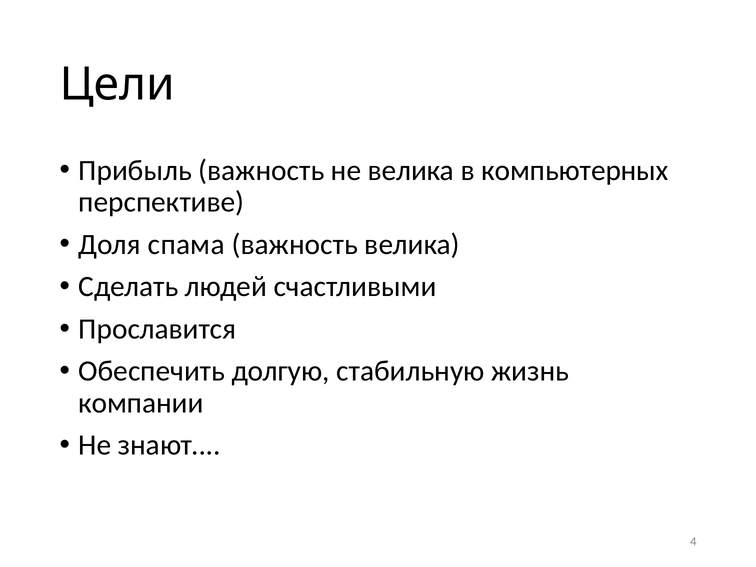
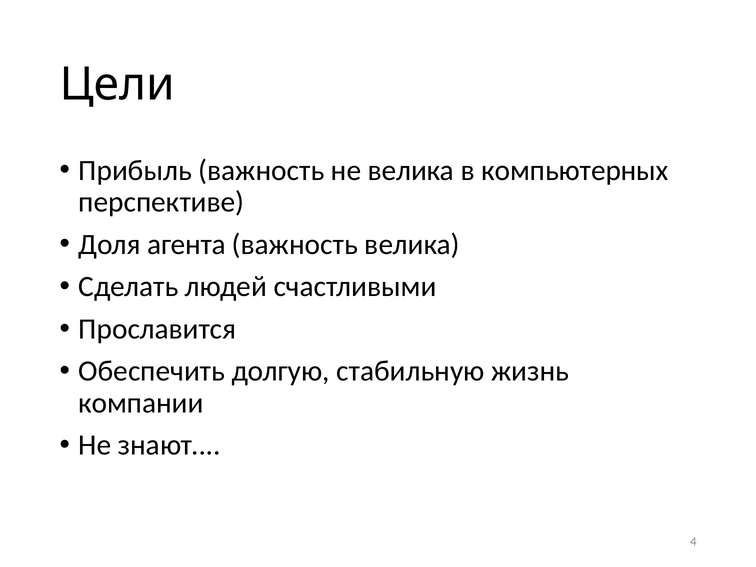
спама: спама -> агента (187, 244)
